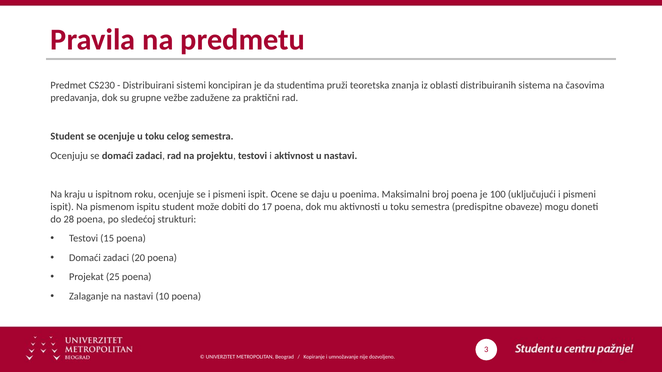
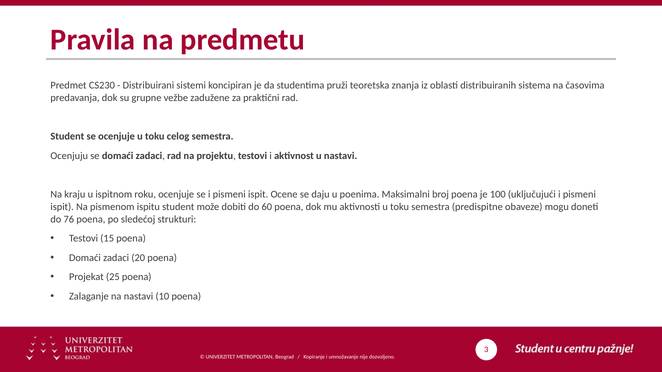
17: 17 -> 60 (267, 207)
28: 28 -> 76 (69, 219)
